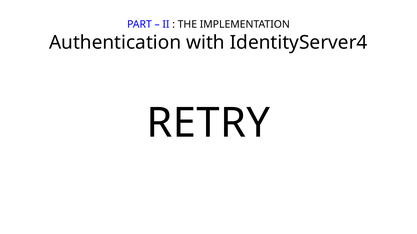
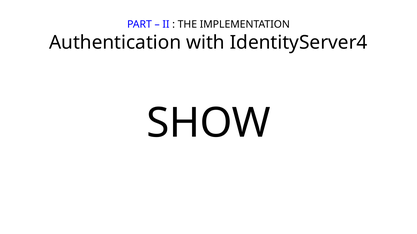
RETRY: RETRY -> SHOW (209, 123)
